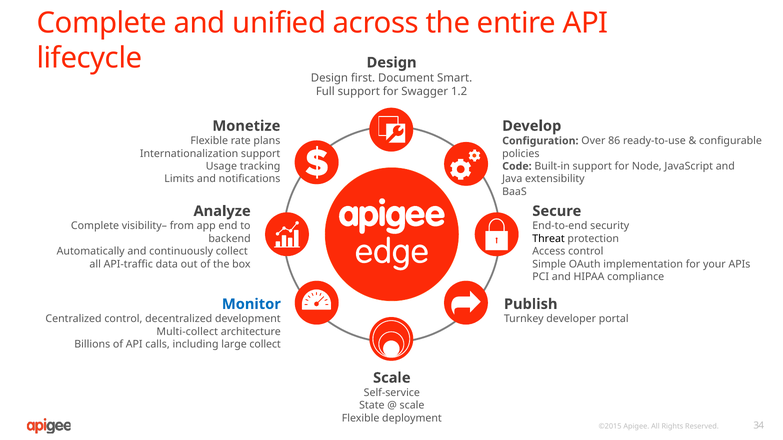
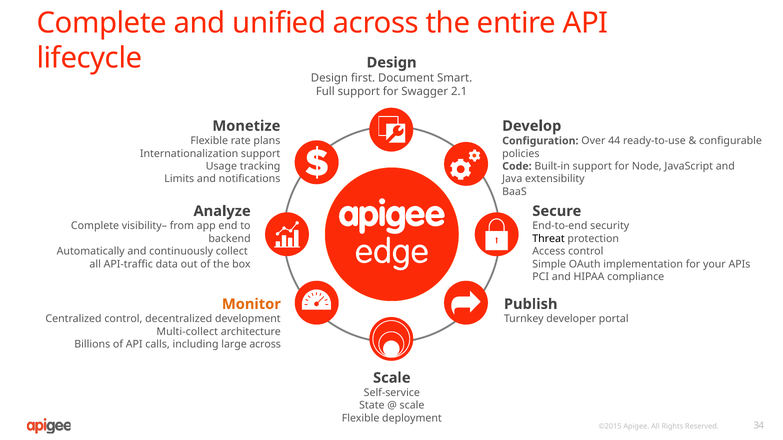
1.2: 1.2 -> 2.1 (459, 92)
86: 86 -> 44 (614, 141)
Monitor colour: blue -> orange (251, 304)
large collect: collect -> across (265, 345)
